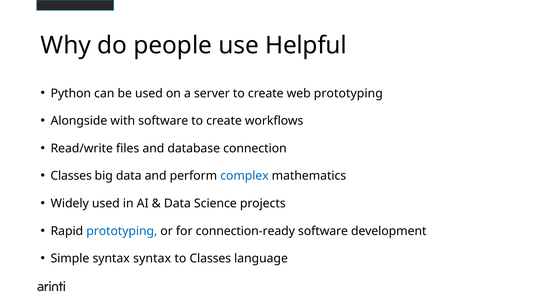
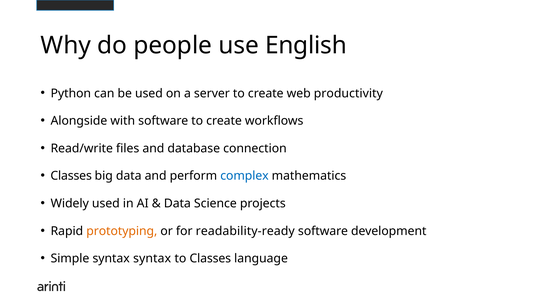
Helpful: Helpful -> English (306, 45)
web prototyping: prototyping -> productivity (348, 93)
prototyping colour: blue -> orange (122, 231)
connection-ready: connection-ready -> readability-ready (245, 231)
